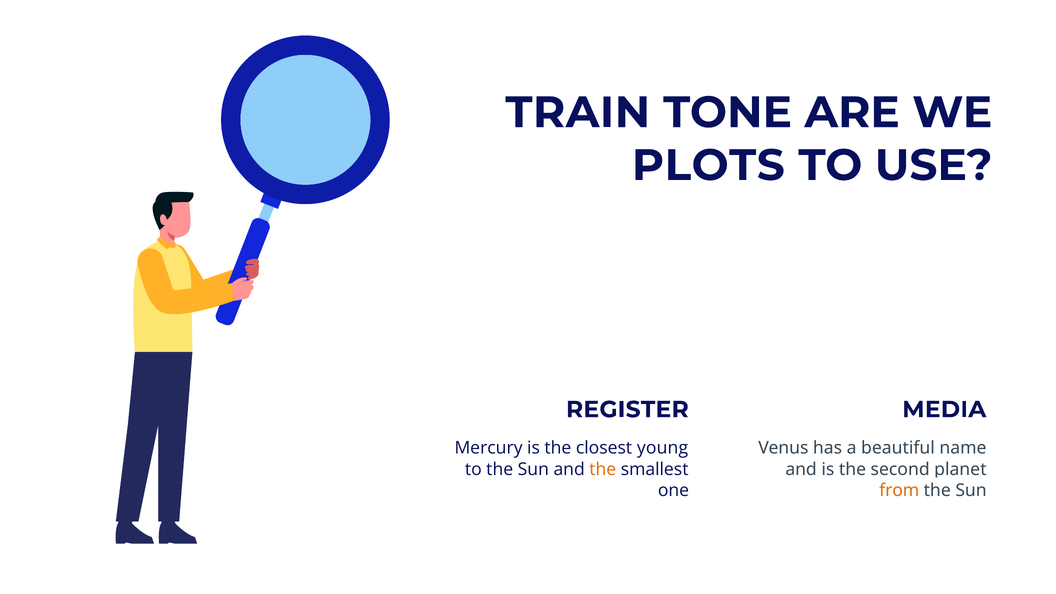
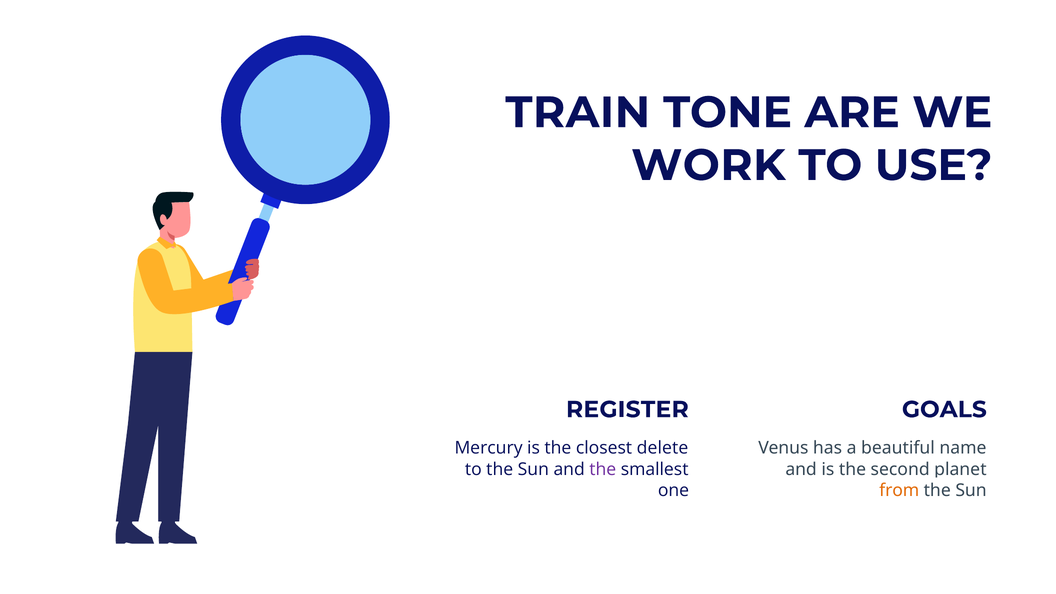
PLOTS: PLOTS -> WORK (708, 165)
MEDIA: MEDIA -> GOALS (944, 410)
young: young -> delete (663, 448)
the colour: orange -> purple (603, 469)
